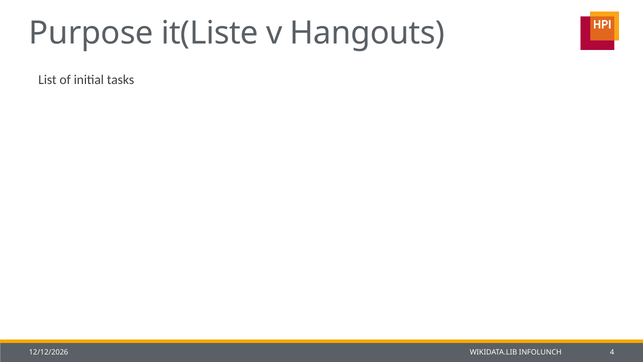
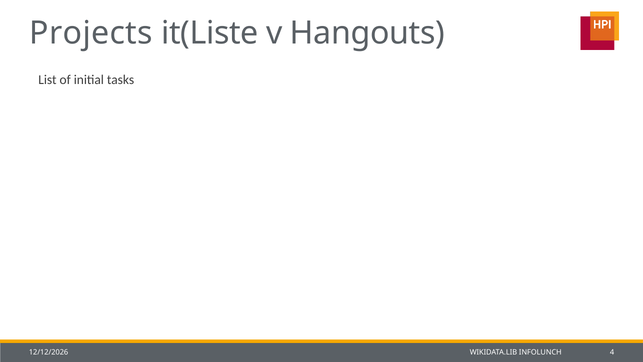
Purpose: Purpose -> Projects (91, 33)
